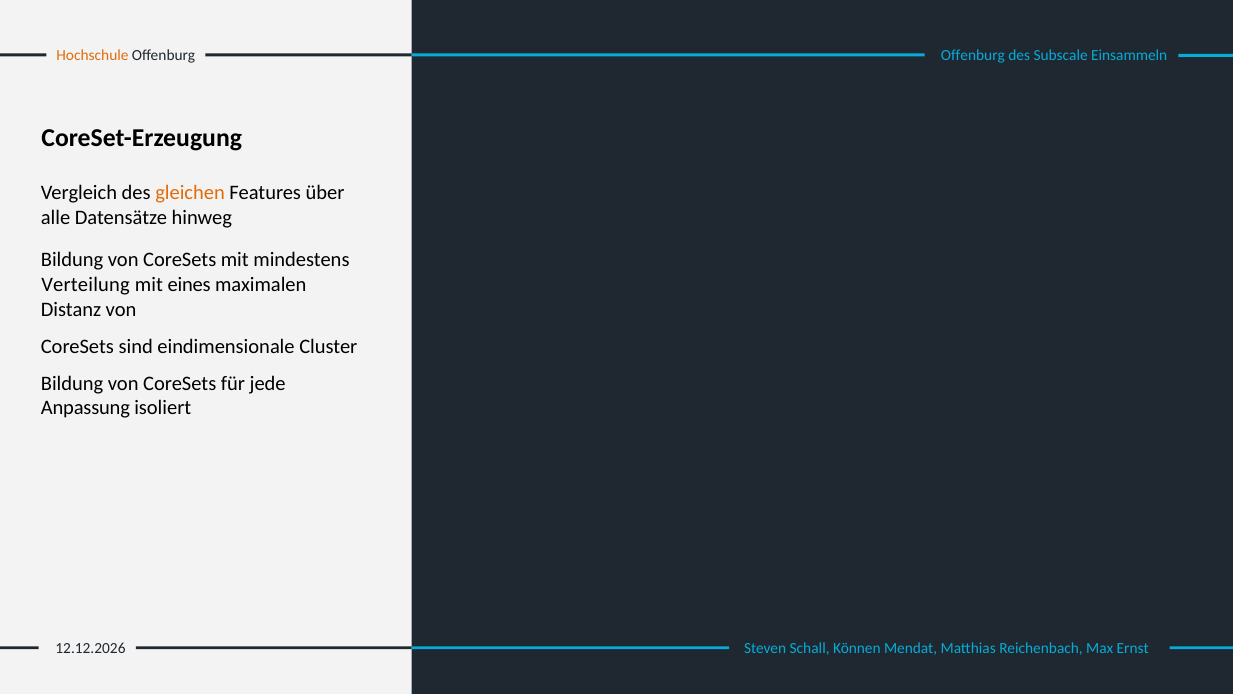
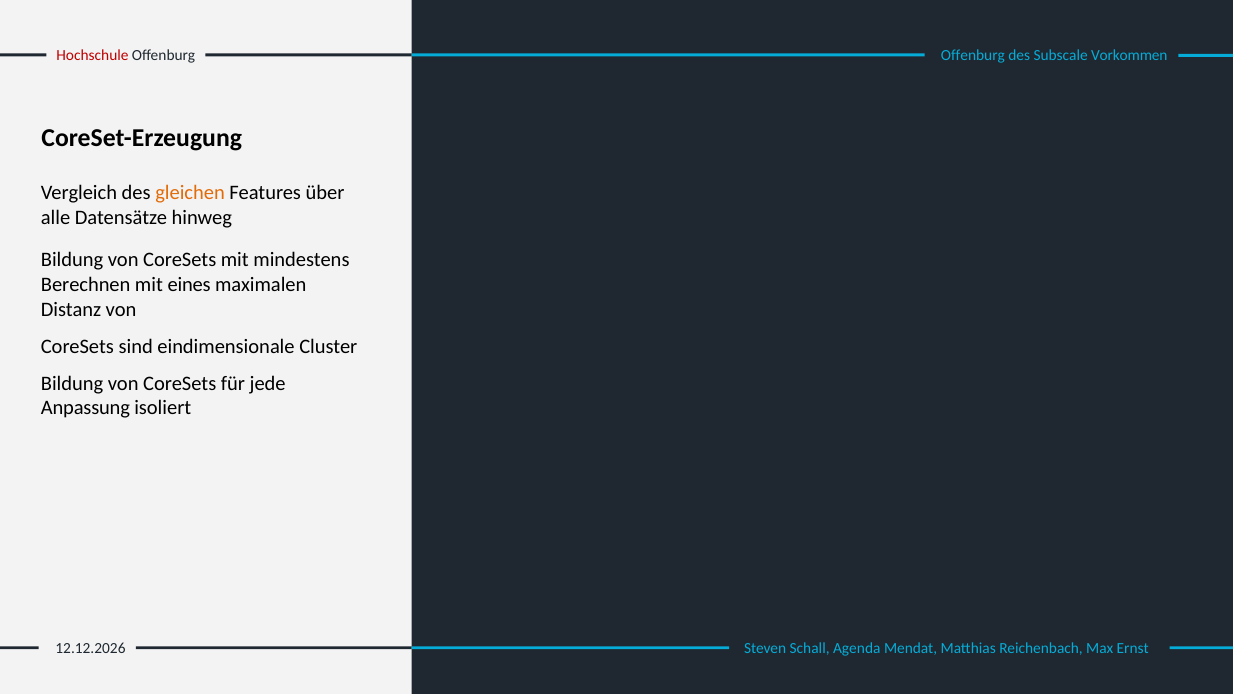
Hochschule colour: orange -> red (92, 56)
Einsammeln: Einsammeln -> Vorkommen (1129, 56)
Verteilung: Verteilung -> Berechnen (86, 284)
Können: Können -> Agenda (857, 648)
